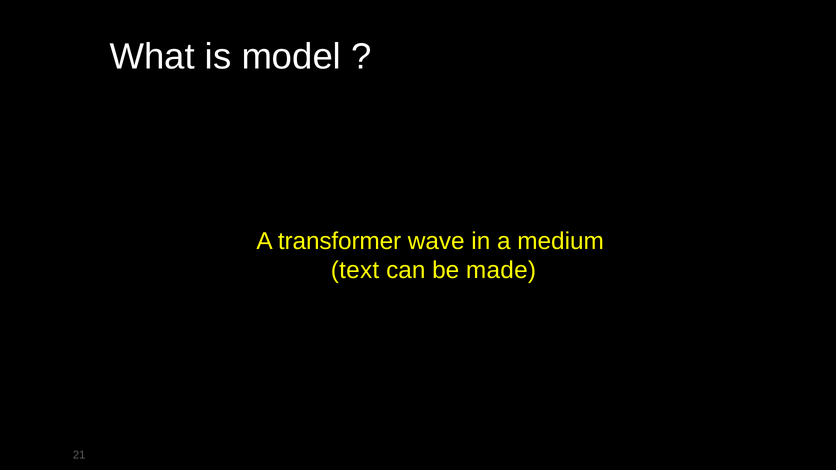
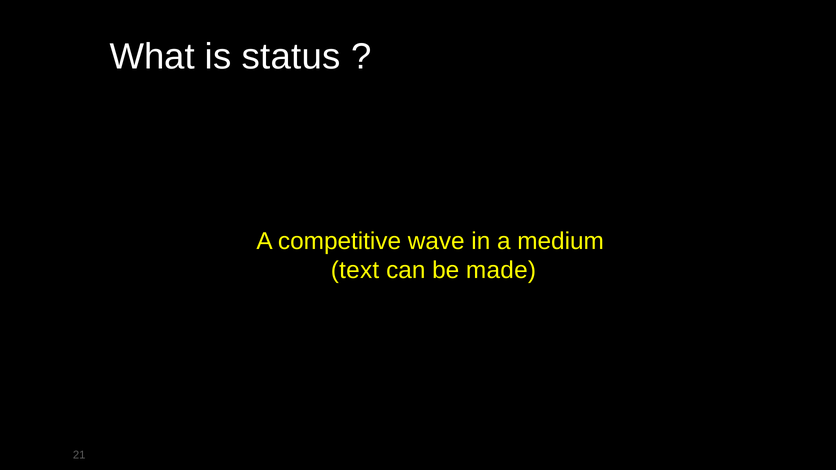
model: model -> status (291, 57)
transformer: transformer -> competitive (340, 241)
